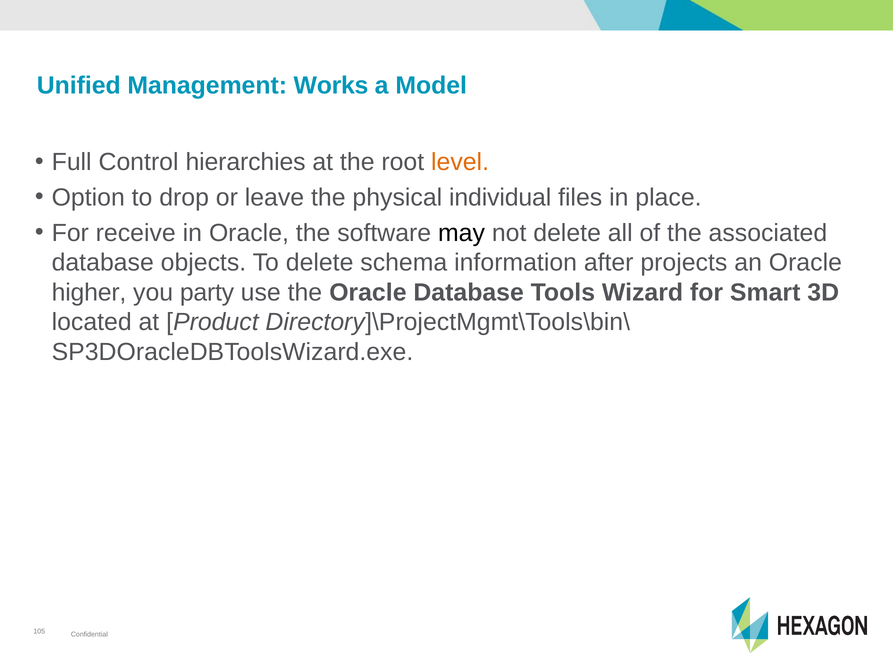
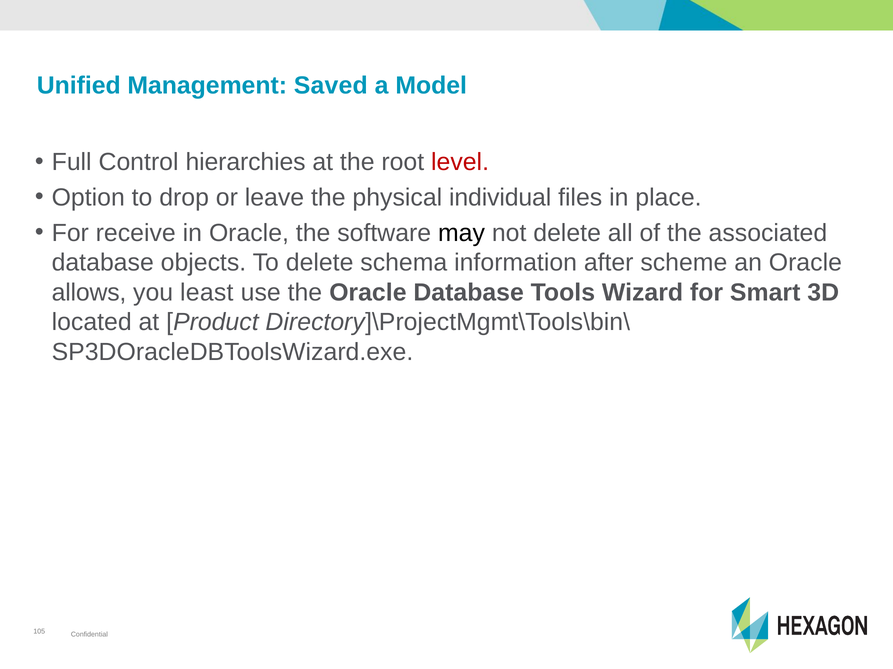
Works: Works -> Saved (331, 85)
level colour: orange -> red (460, 162)
projects: projects -> scheme (684, 263)
higher: higher -> allows (89, 293)
party: party -> least (207, 293)
